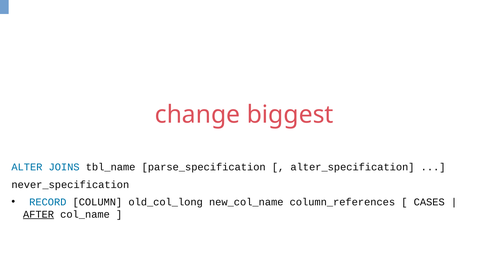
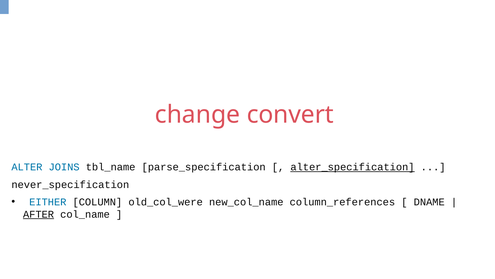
biggest: biggest -> convert (290, 114)
alter_specification underline: none -> present (353, 167)
RECORD: RECORD -> EITHER (48, 202)
old_col_long: old_col_long -> old_col_were (166, 202)
CASES: CASES -> DNAME (429, 202)
